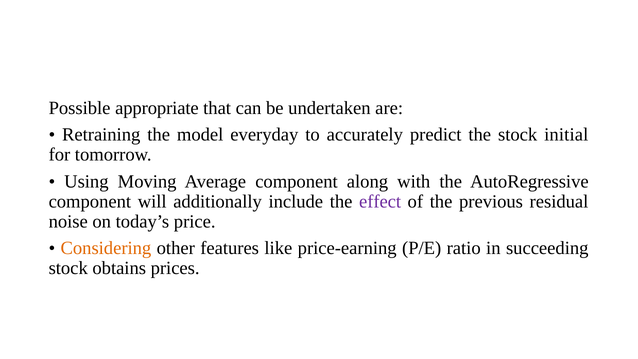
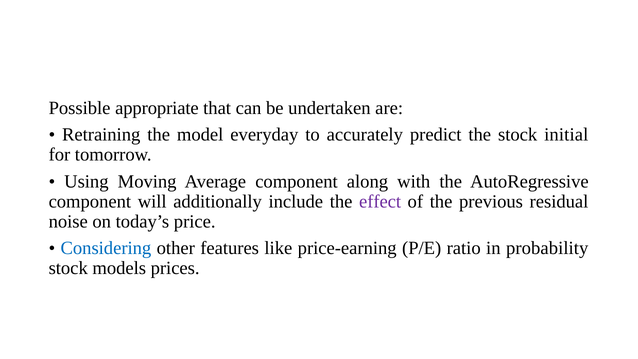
Considering colour: orange -> blue (106, 248)
succeeding: succeeding -> probability (547, 248)
obtains: obtains -> models (119, 268)
